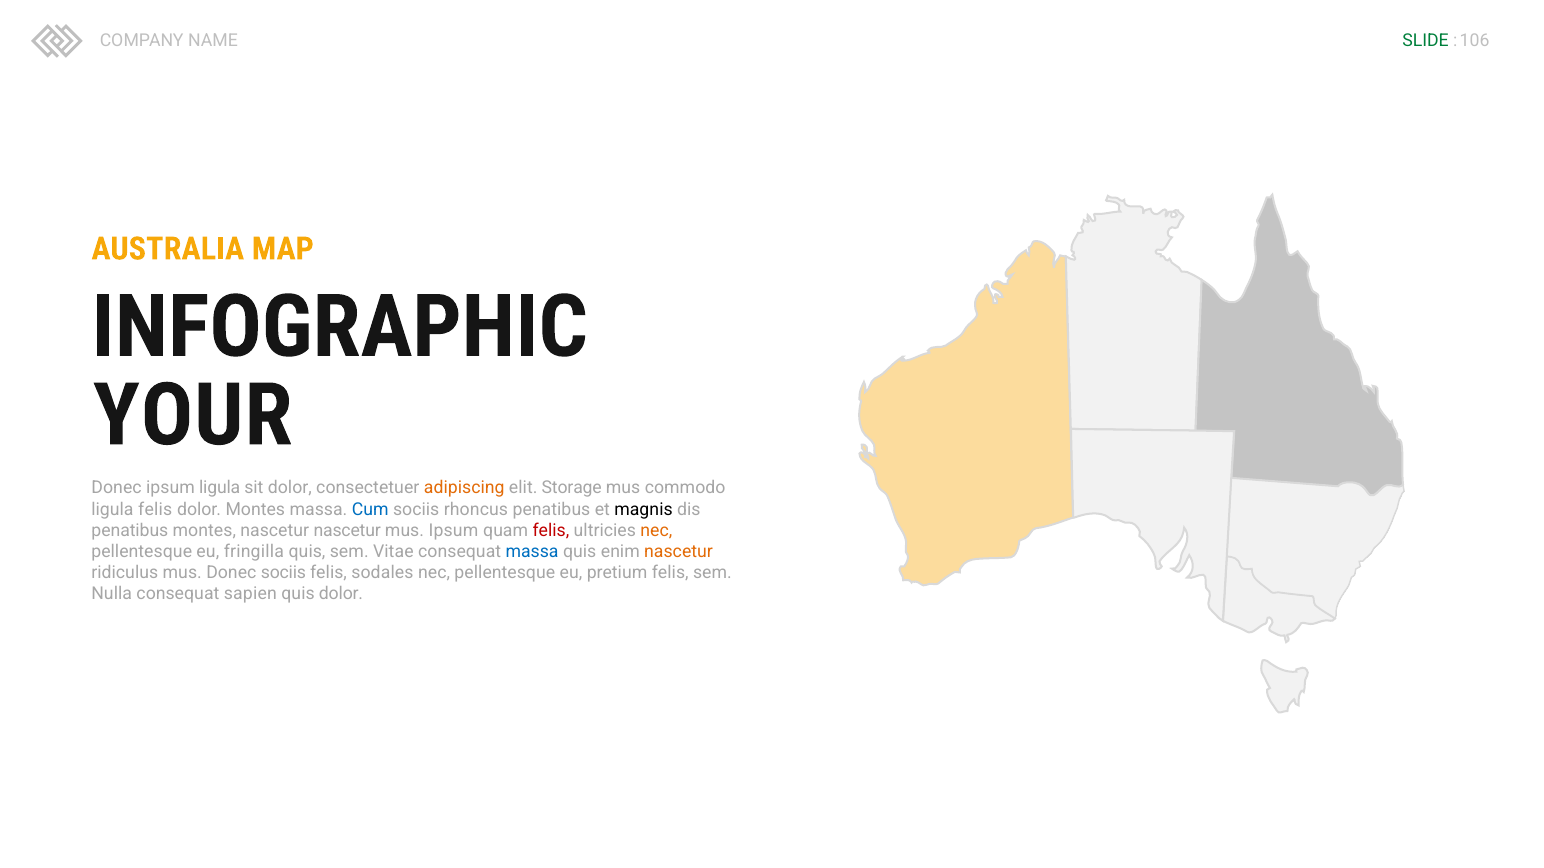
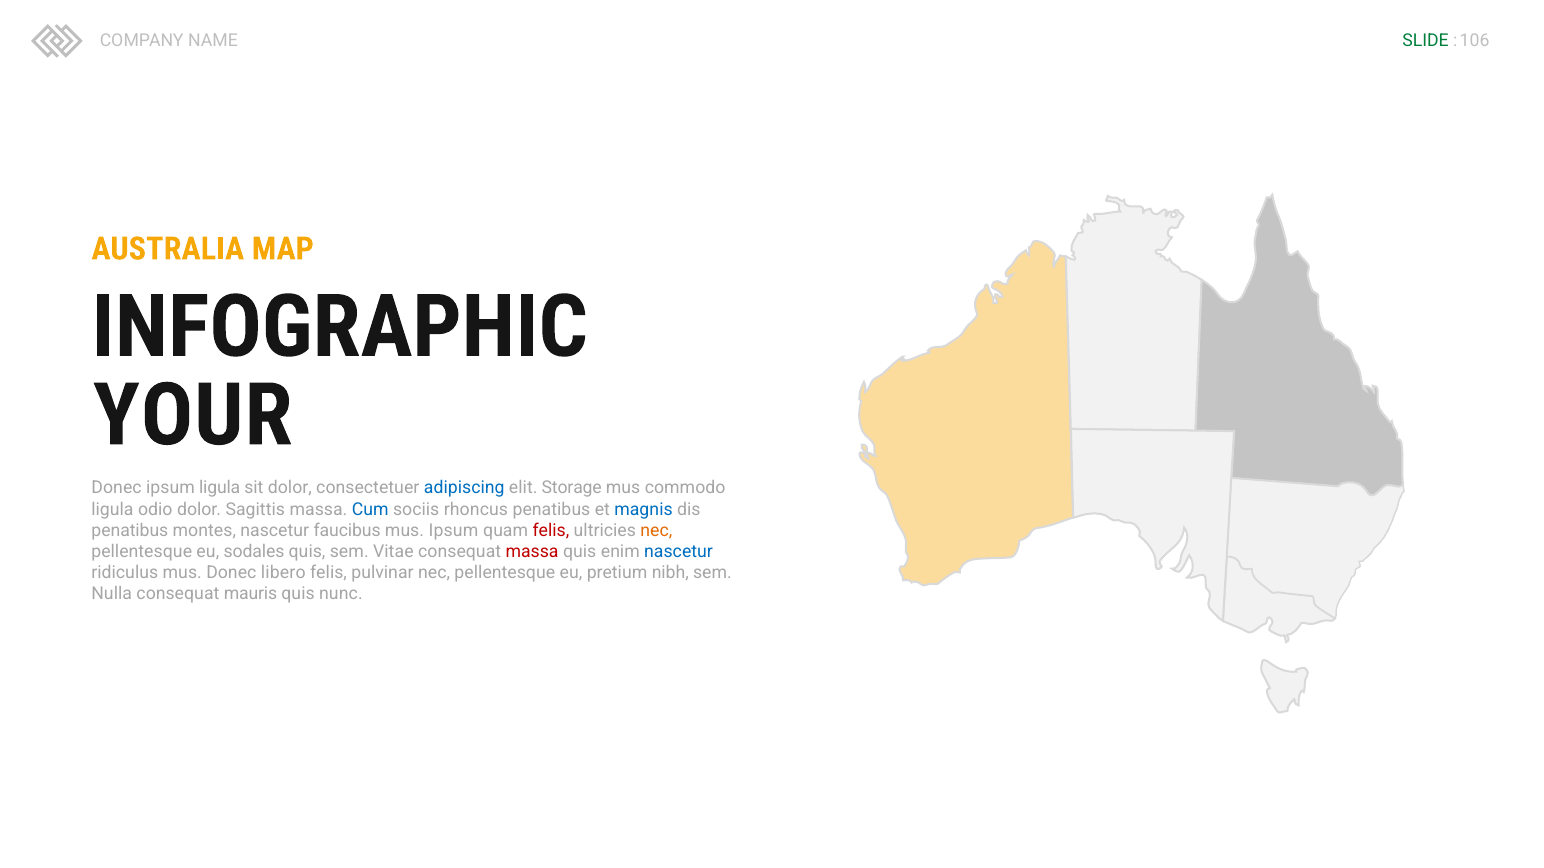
adipiscing colour: orange -> blue (464, 488)
ligula felis: felis -> odio (155, 510)
dolor Montes: Montes -> Sagittis (255, 510)
magnis colour: black -> blue (644, 510)
nascetur nascetur: nascetur -> faucibus (347, 531)
fringilla: fringilla -> sodales (254, 552)
massa colour: blue -> red (532, 552)
nascetur colour: orange -> blue (679, 552)
Donec sociis: sociis -> libero (283, 573)
sodales: sodales -> pulvinar (382, 573)
pretium felis: felis -> nibh (670, 573)
sapien: sapien -> mauris (251, 594)
quis dolor: dolor -> nunc (341, 594)
